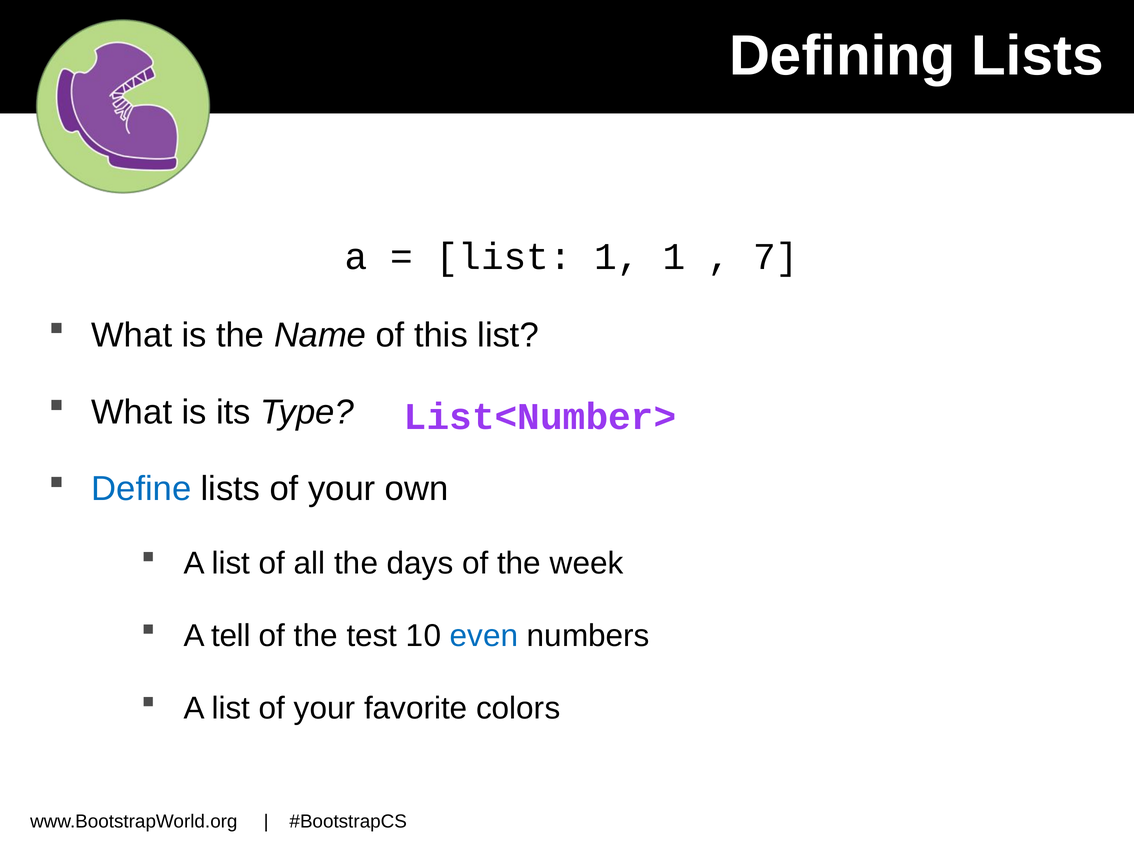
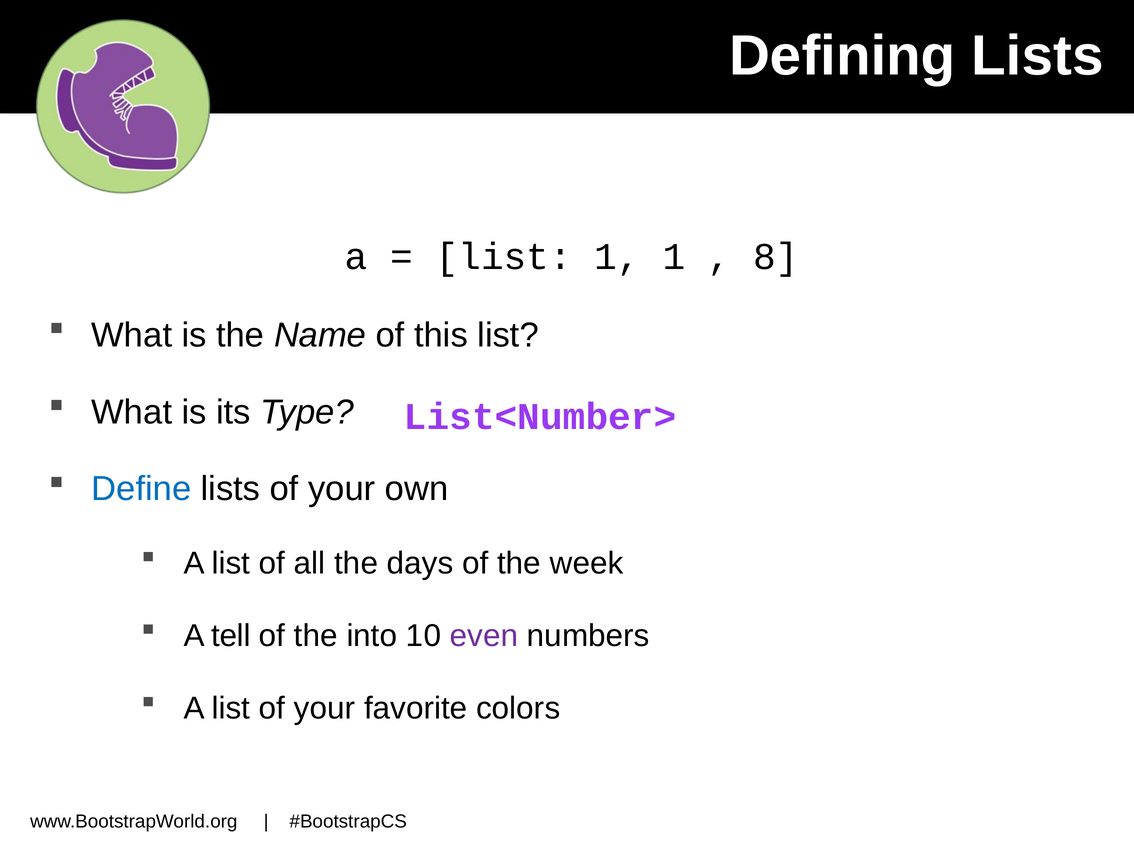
7: 7 -> 8 (776, 257)
test: test -> into (372, 635)
even colour: blue -> purple (484, 635)
